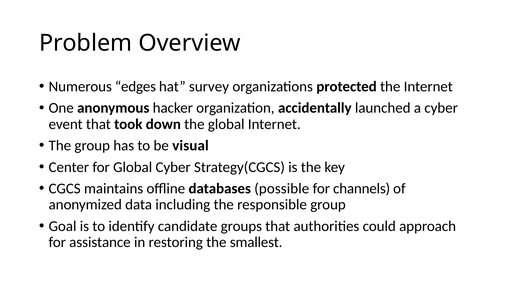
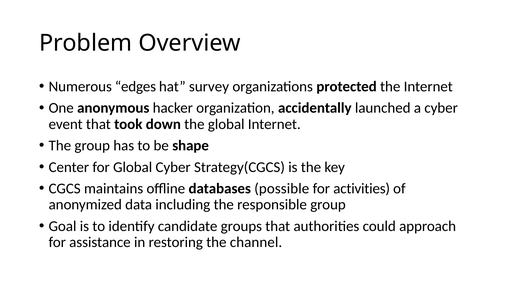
visual: visual -> shape (191, 146)
channels: channels -> activities (362, 189)
smallest: smallest -> channel (256, 242)
